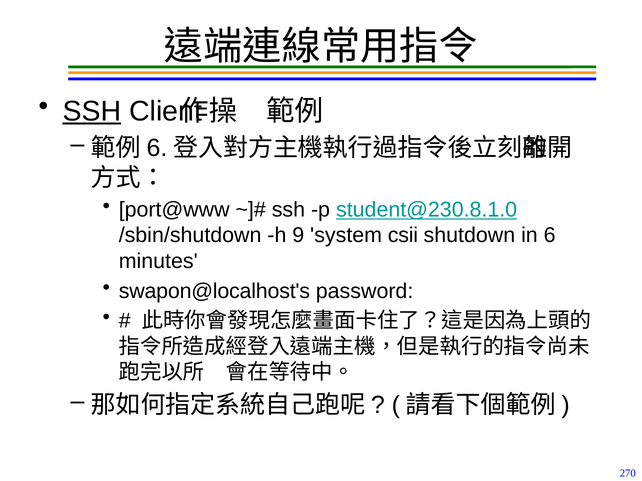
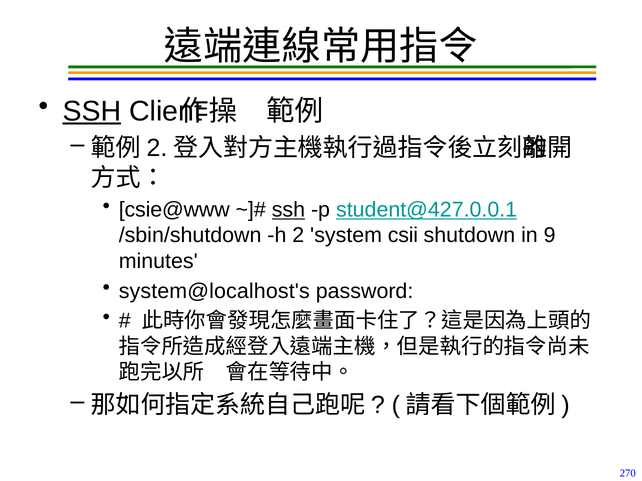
6: 6 -> 2 (157, 148)
port@www: port@www -> csie@www (174, 210)
ssh underline: none -> present (288, 210)
student@230.8.1.0: student@230.8.1.0 -> student@427.0.0.1 (427, 210)
h 9: 9 -> 2 (298, 236)
in 6: 6 -> 9 (550, 236)
swapon@localhost's: swapon@localhost's -> system@localhost's (214, 291)
